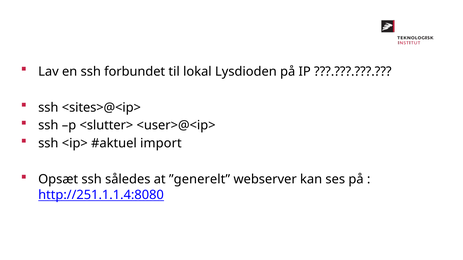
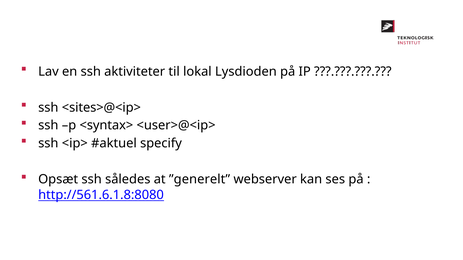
forbundet: forbundet -> aktiviteter (135, 72)
<slutter>: <slutter> -> <syntax> (106, 126)
import: import -> specify (161, 144)
http://251.1.1.4:8080: http://251.1.1.4:8080 -> http://561.6.1.8:8080 (101, 195)
